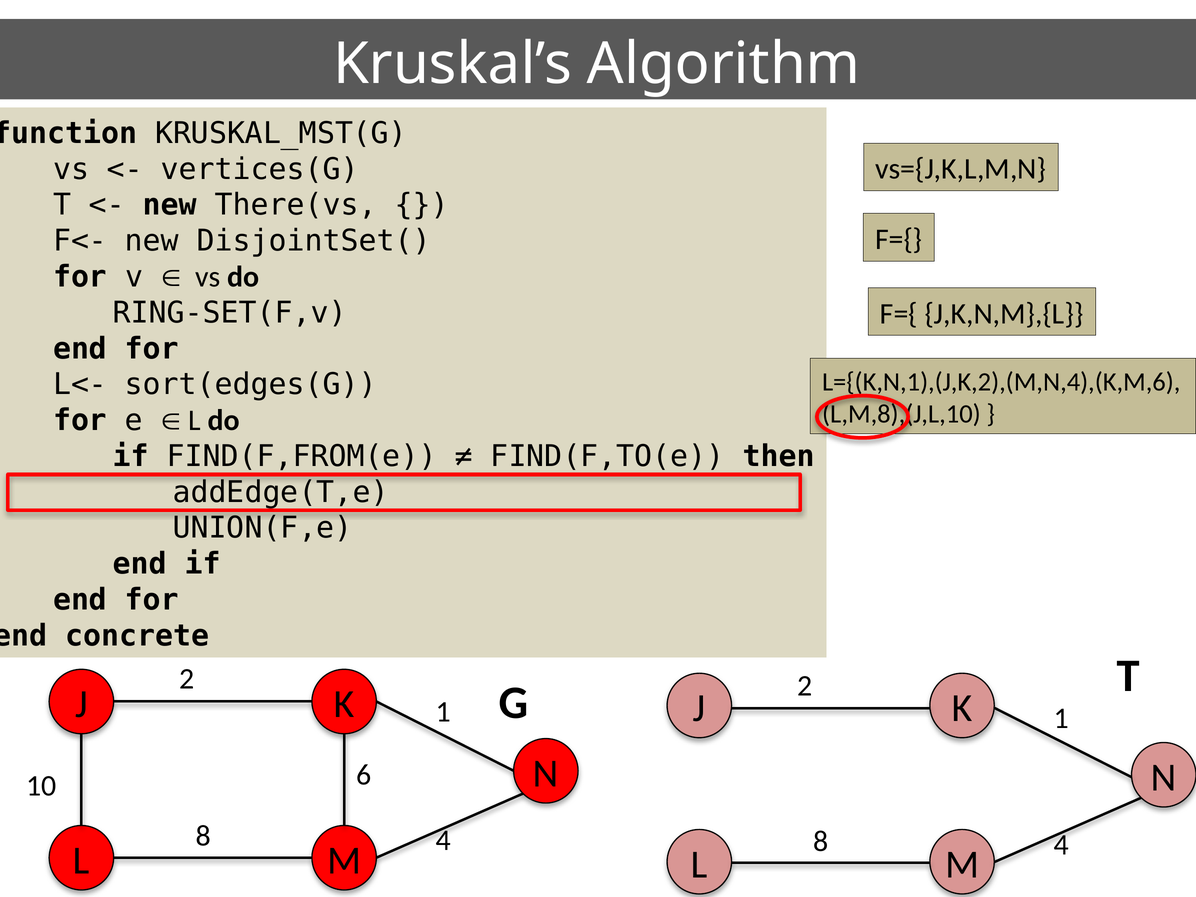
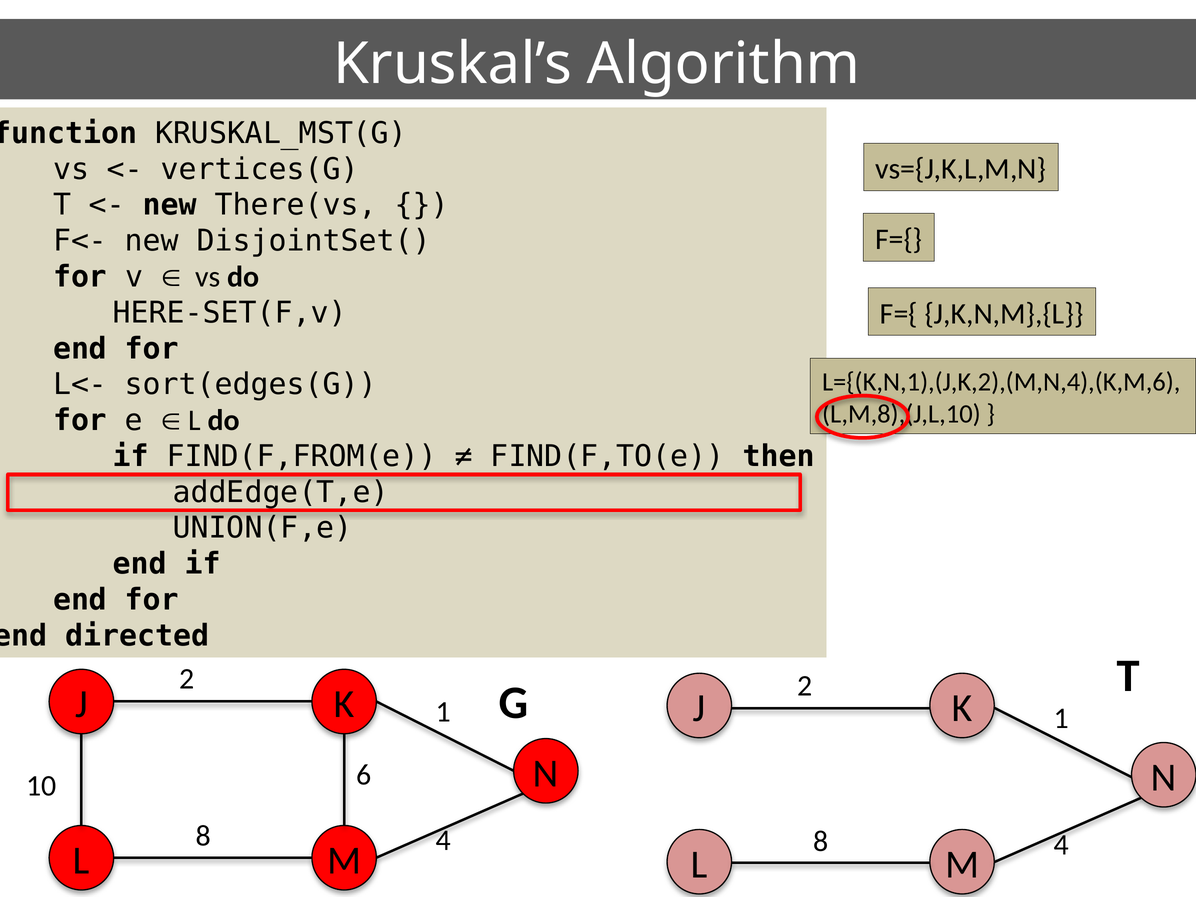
RING-SET(F,v: RING-SET(F,v -> HERE-SET(F,v (230, 313)
concrete: concrete -> directed (137, 636)
